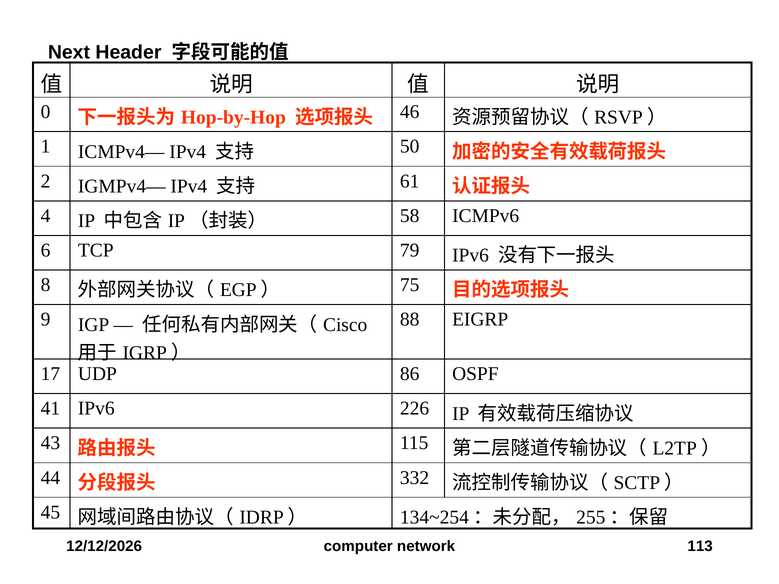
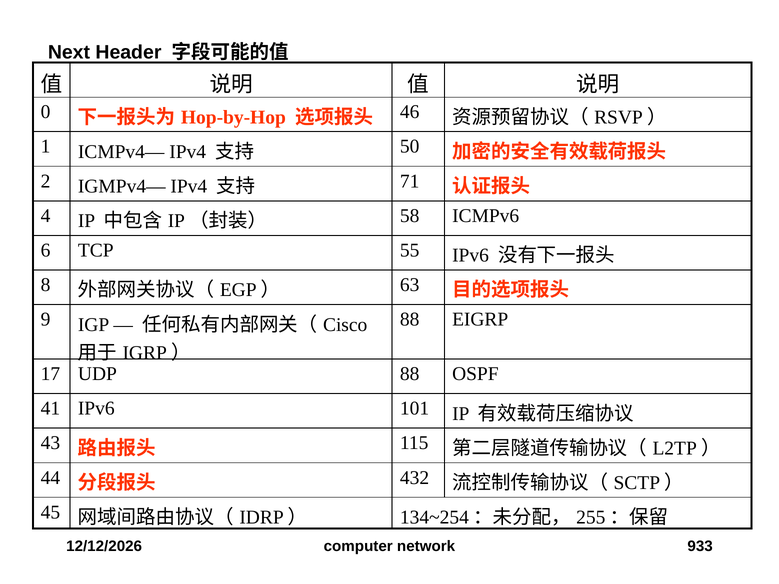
61: 61 -> 71 (410, 181)
79: 79 -> 55 (410, 250)
75: 75 -> 63 (410, 285)
UDP 86: 86 -> 88 (410, 374)
226: 226 -> 101 (415, 409)
332: 332 -> 432 (415, 478)
113: 113 -> 933 (700, 546)
